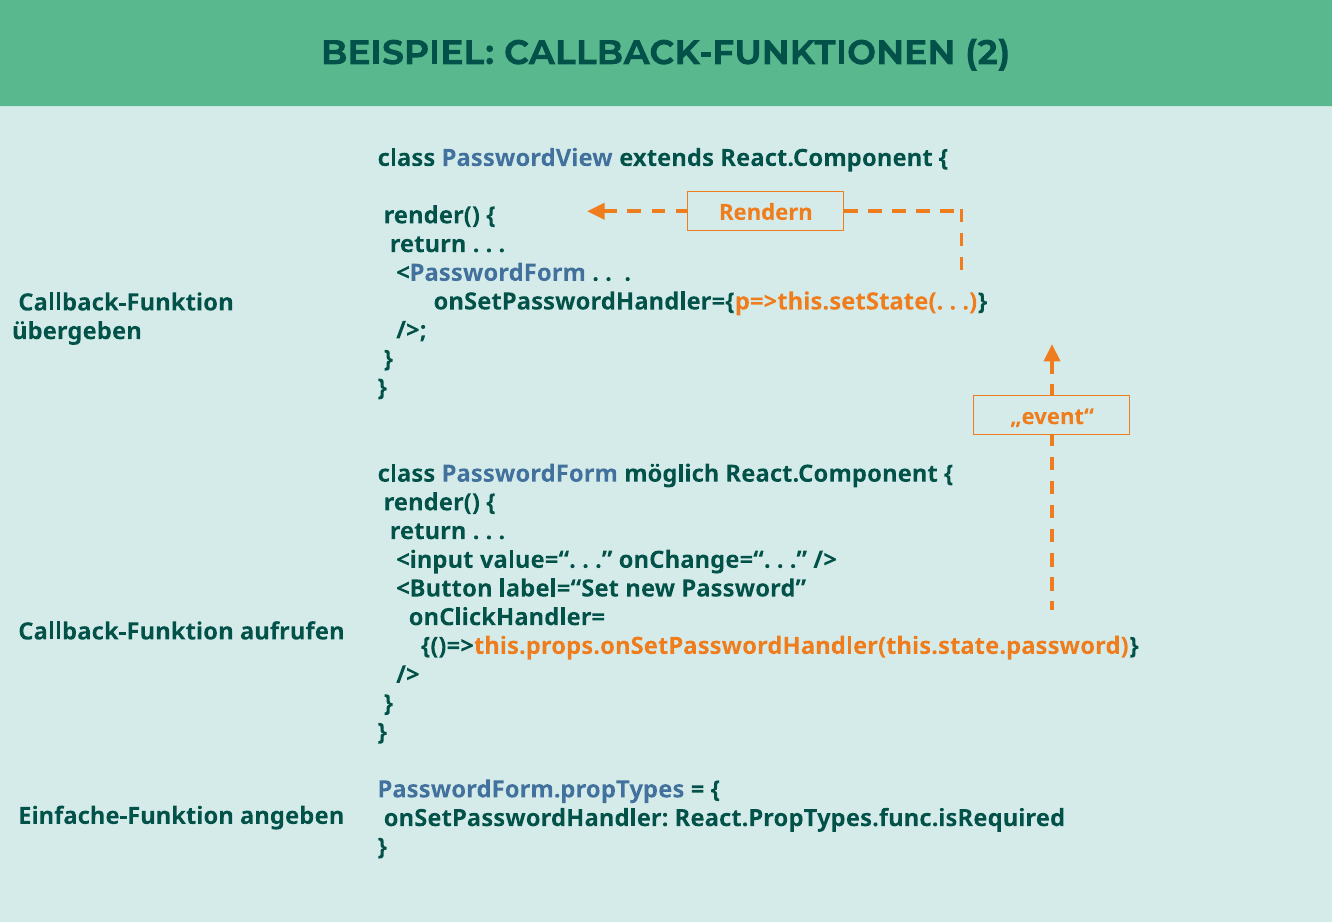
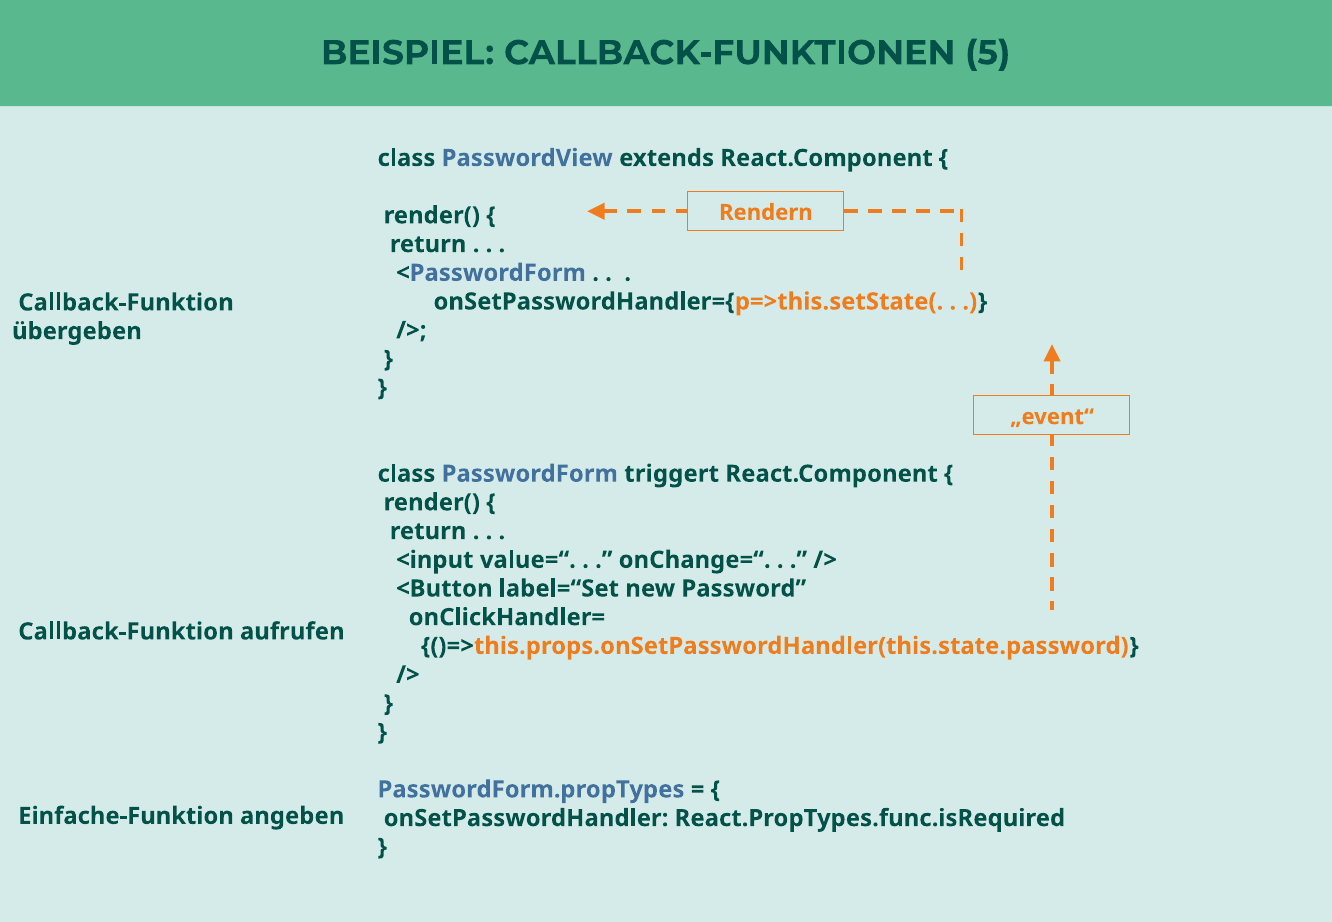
2: 2 -> 5 (988, 53)
möglich: möglich -> triggert (672, 474)
